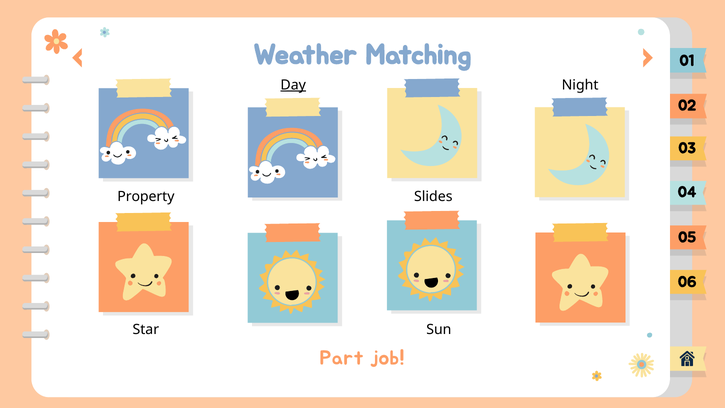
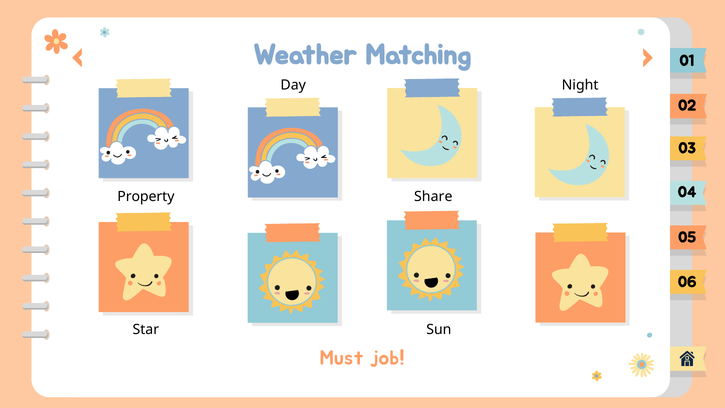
Day underline: present -> none (293, 85)
Slides: Slides -> Share (433, 197)
Part: Part -> Must (342, 358)
